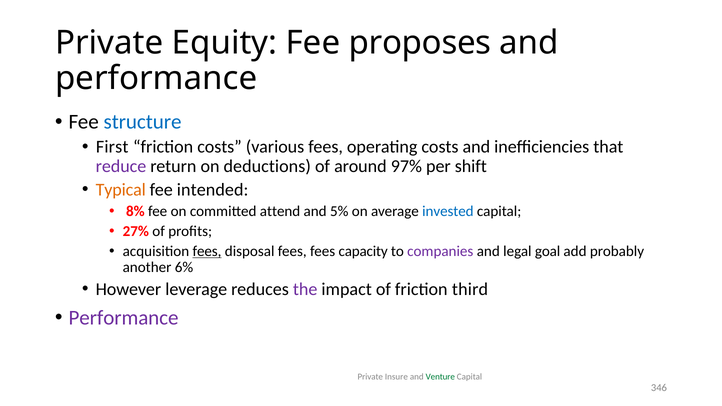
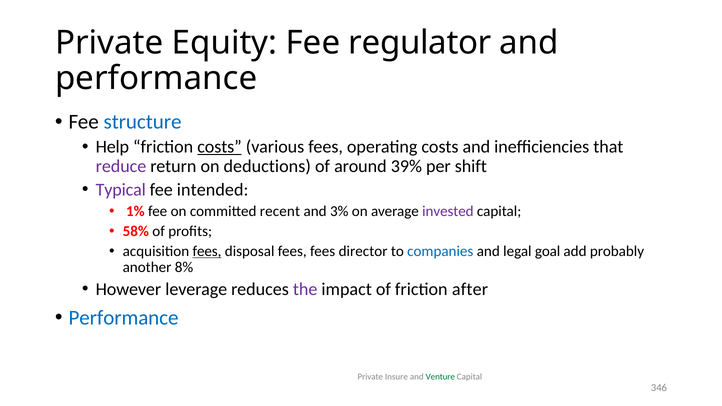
proposes: proposes -> regulator (420, 43)
First: First -> Help (112, 147)
costs underline: none -> present (220, 147)
97%: 97% -> 39% (406, 166)
Typical colour: orange -> purple (121, 190)
8%: 8% -> 1% (135, 211)
attend: attend -> recent (280, 211)
5%: 5% -> 3% (339, 211)
invested colour: blue -> purple (448, 211)
27%: 27% -> 58% (136, 231)
capacity: capacity -> director (363, 251)
companies colour: purple -> blue (440, 251)
6%: 6% -> 8% (184, 268)
third: third -> after (470, 289)
Performance colour: purple -> blue (124, 318)
